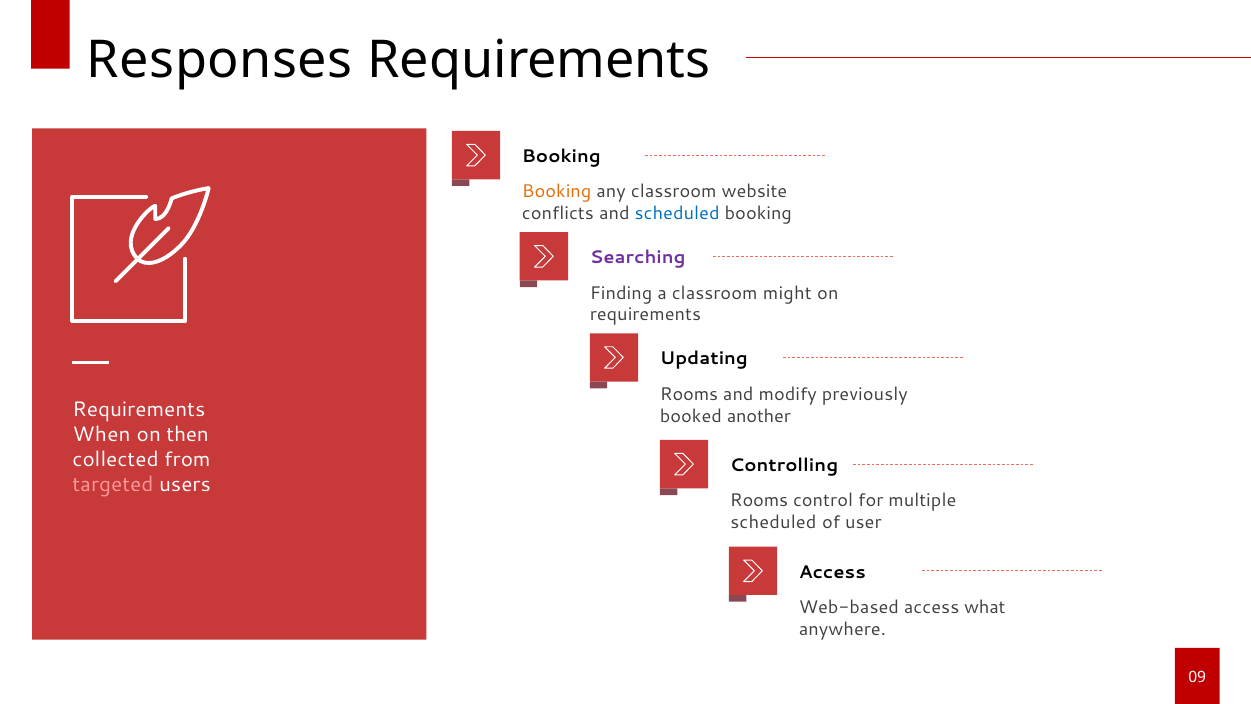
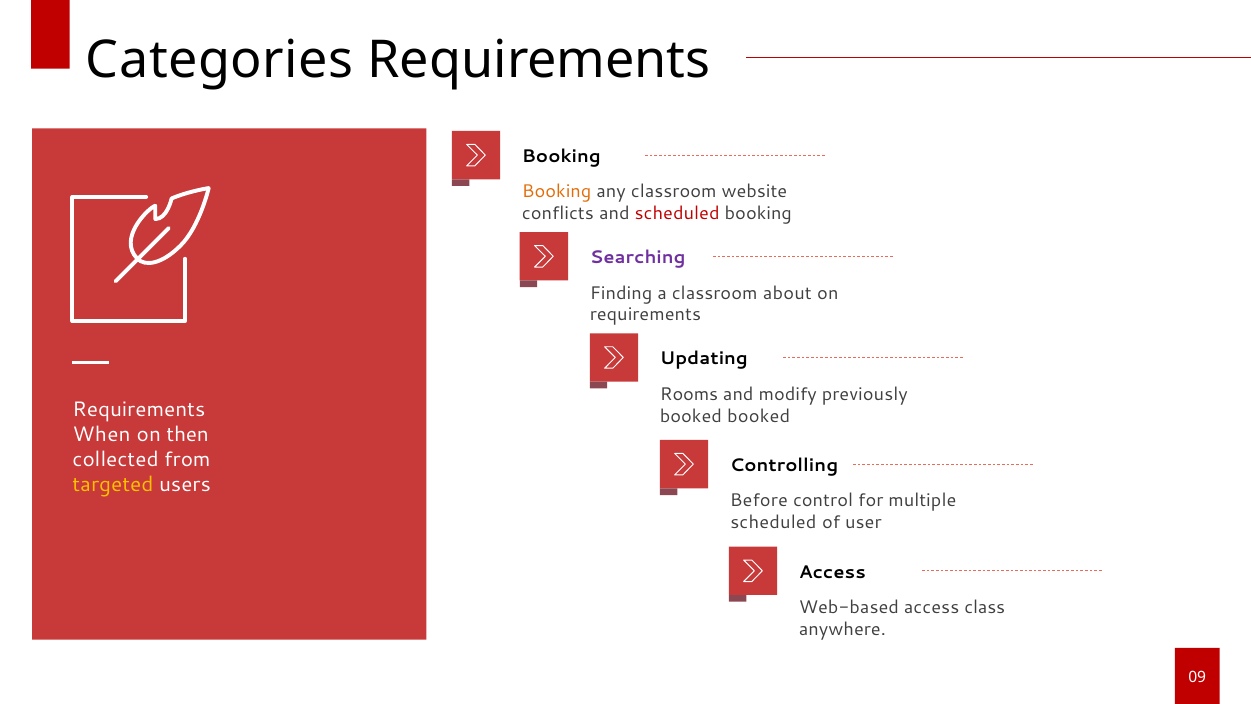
Responses: Responses -> Categories (220, 60)
scheduled colour: blue -> red (677, 214)
might: might -> about (787, 293)
booked another: another -> booked (759, 416)
targeted colour: pink -> yellow (113, 484)
Rooms: Rooms -> Before (759, 501)
what: what -> class (985, 607)
